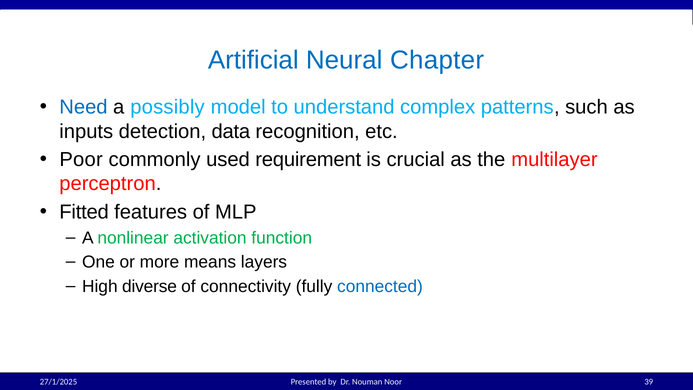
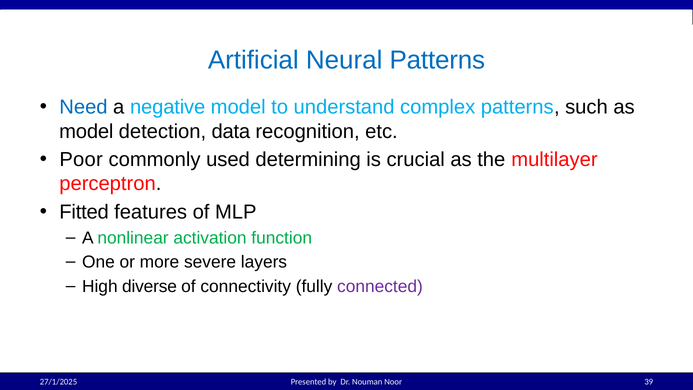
Neural Chapter: Chapter -> Patterns (437, 60)
possibly: possibly -> negative (168, 107)
inputs: inputs -> model (86, 131)
requirement: requirement -> determining (308, 160)
means: means -> severe (210, 262)
connected colour: blue -> purple (380, 286)
